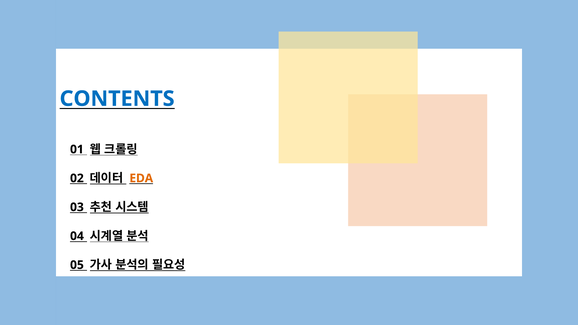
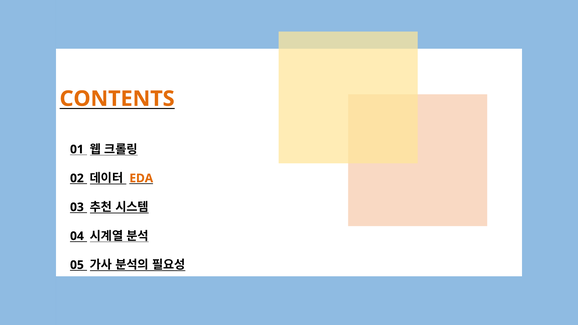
CONTENTS colour: blue -> orange (117, 99)
